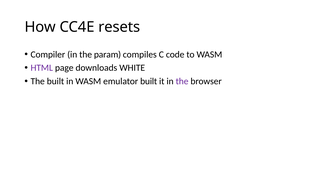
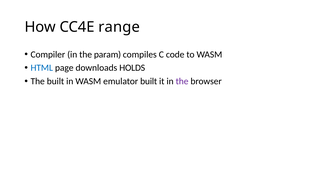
resets: resets -> range (119, 27)
HTML colour: purple -> blue (42, 68)
WHITE: WHITE -> HOLDS (132, 68)
